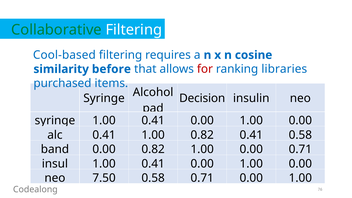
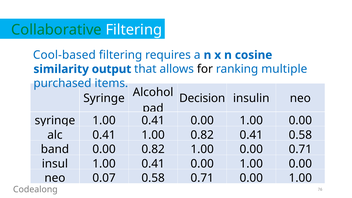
before: before -> output (112, 69)
for colour: red -> black (205, 69)
libraries: libraries -> multiple (284, 69)
7.50: 7.50 -> 0.07 (104, 178)
